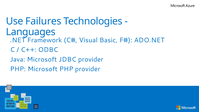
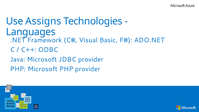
Failures: Failures -> Assigns (43, 21)
